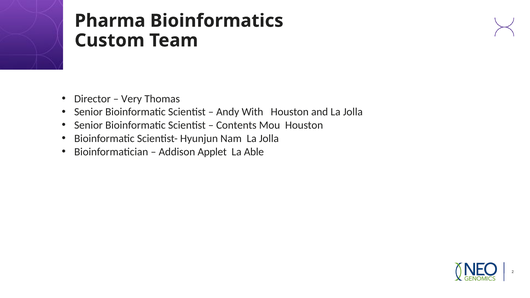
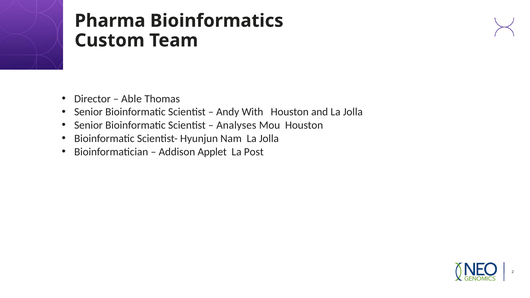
Very: Very -> Able (132, 99)
Contents: Contents -> Analyses (236, 125)
Able: Able -> Post (254, 152)
